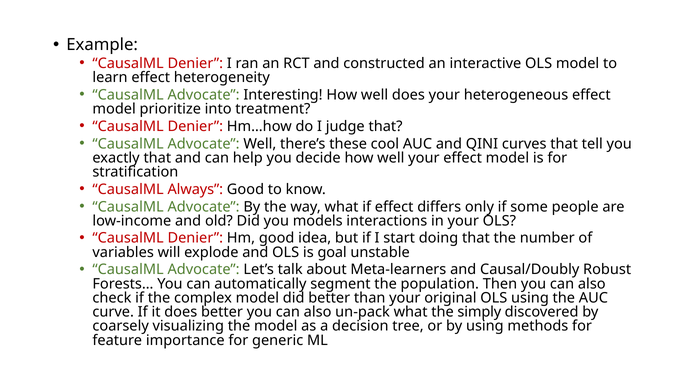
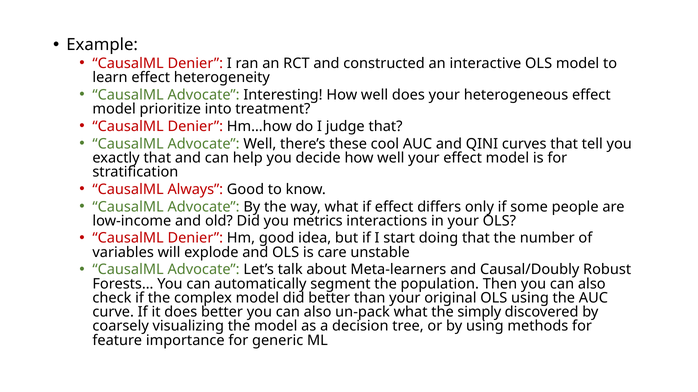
models: models -> metrics (318, 221)
goal: goal -> care (332, 253)
